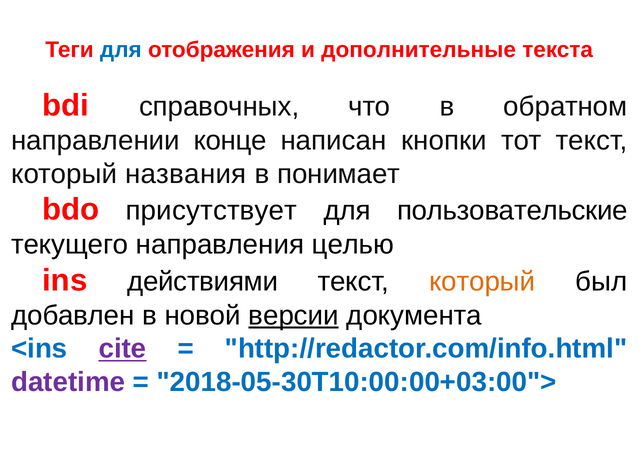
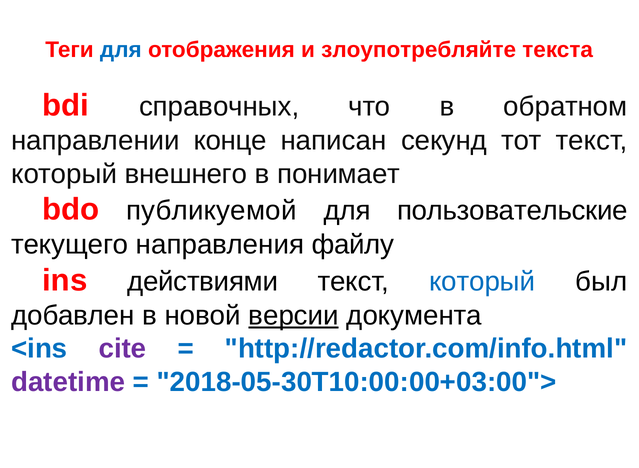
дополнительные: дополнительные -> злоупотребляйте (419, 50)
кнопки: кнопки -> секунд (444, 141)
названия: названия -> внешнего (186, 174)
присутствует: присутствует -> публикуемой (211, 211)
целью: целью -> файлу (353, 245)
который colour: orange -> blue (482, 282)
cite underline: present -> none (123, 349)
